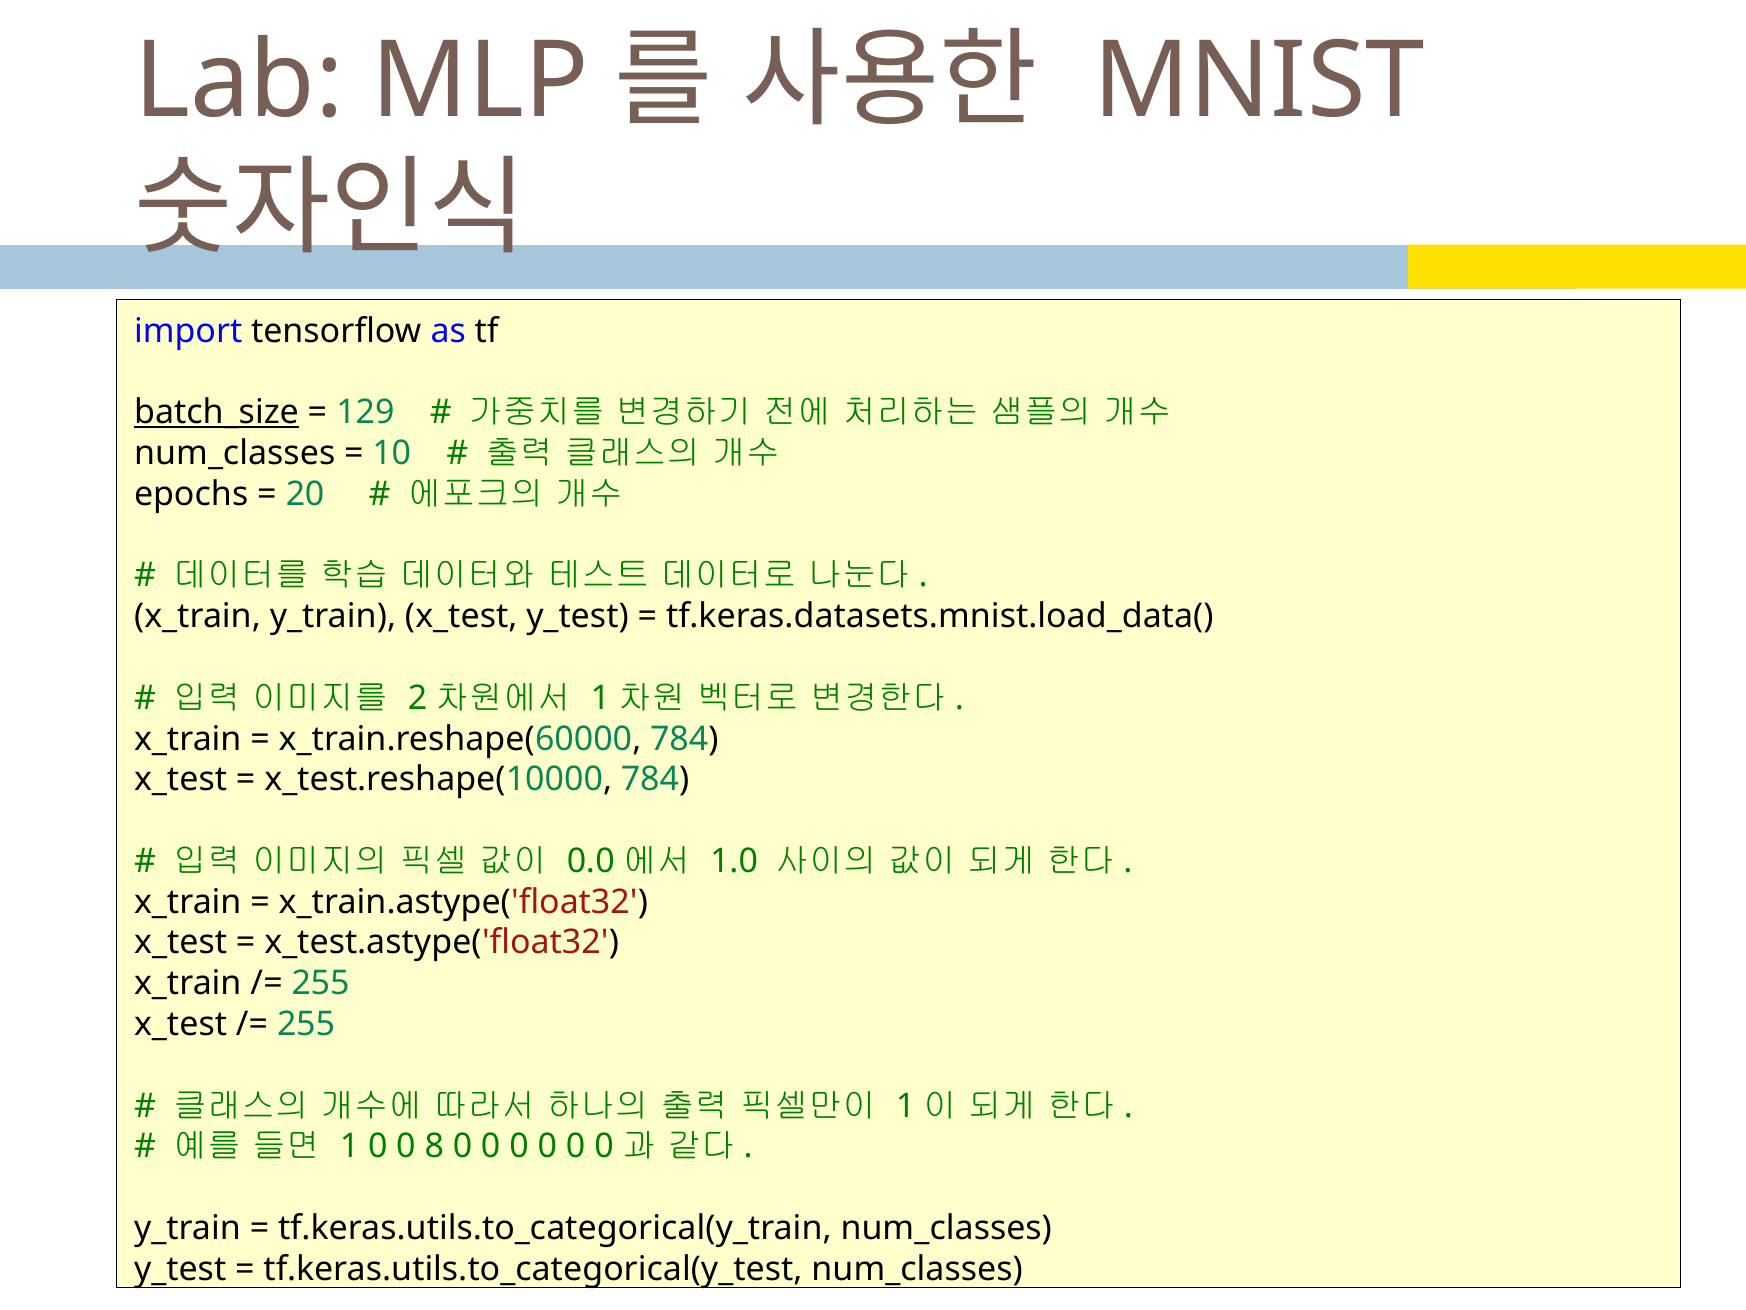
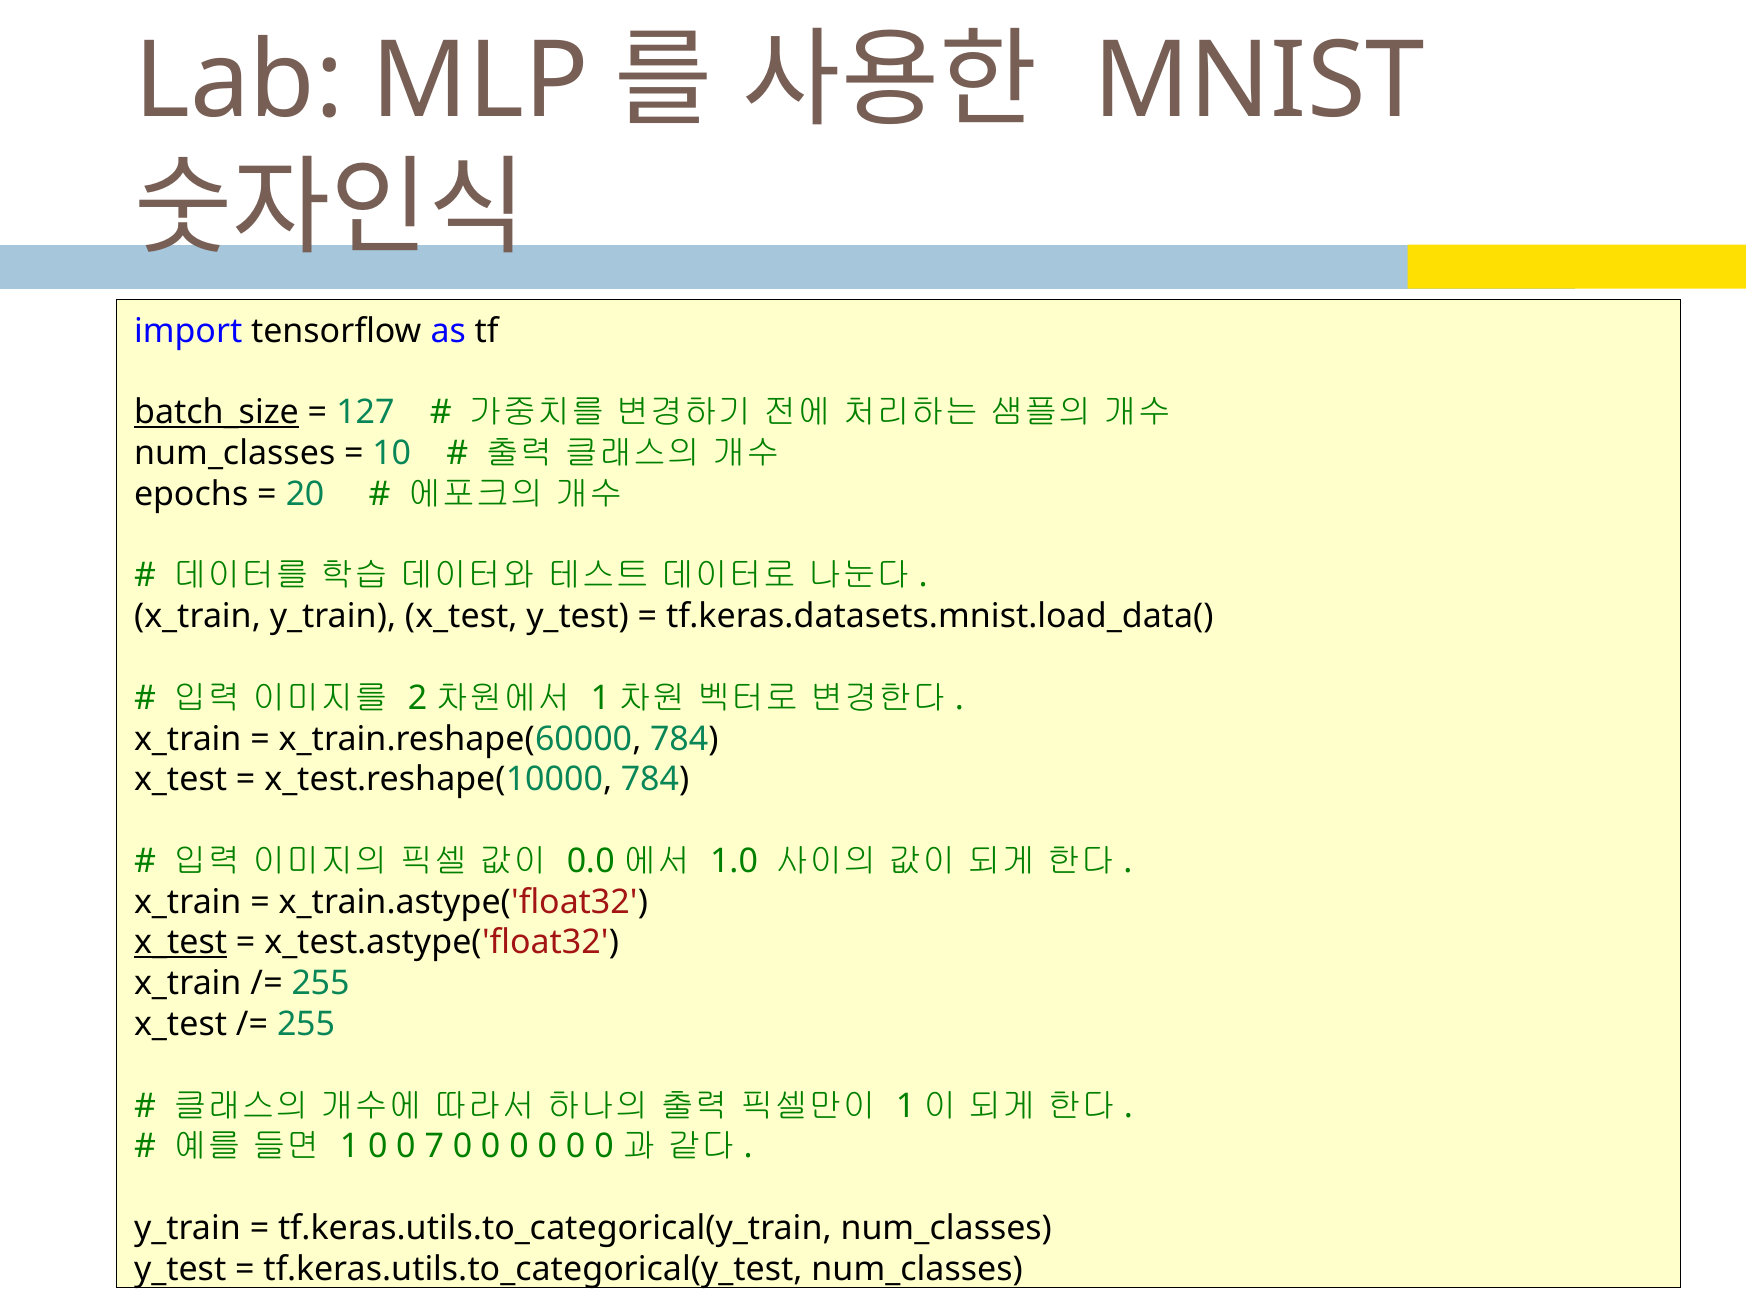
129: 129 -> 127 (365, 413)
x_test underline: none -> present (181, 942)
8: 8 -> 7 (434, 1146)
